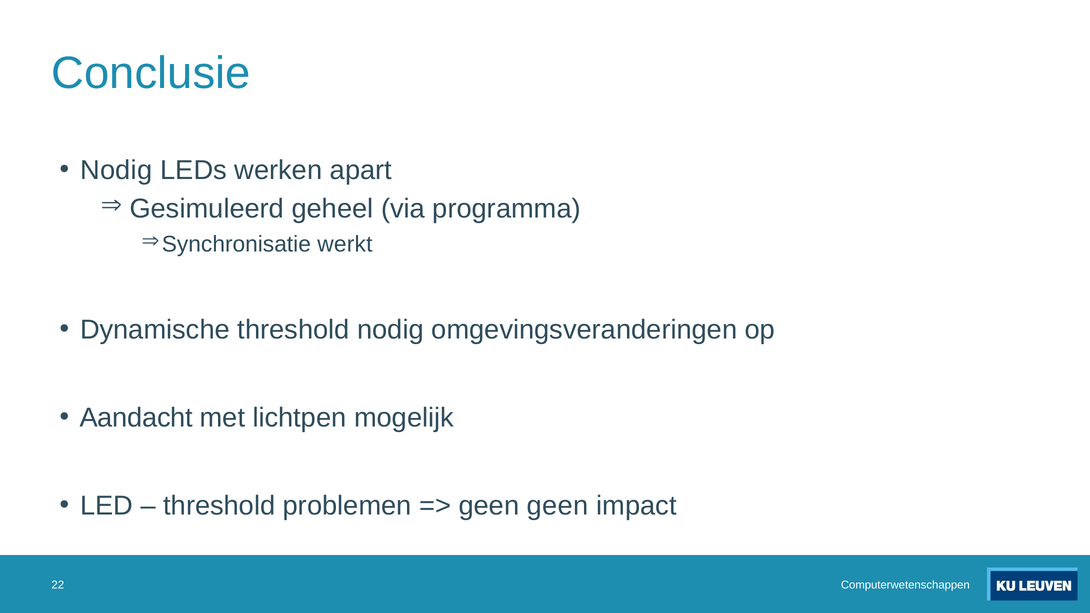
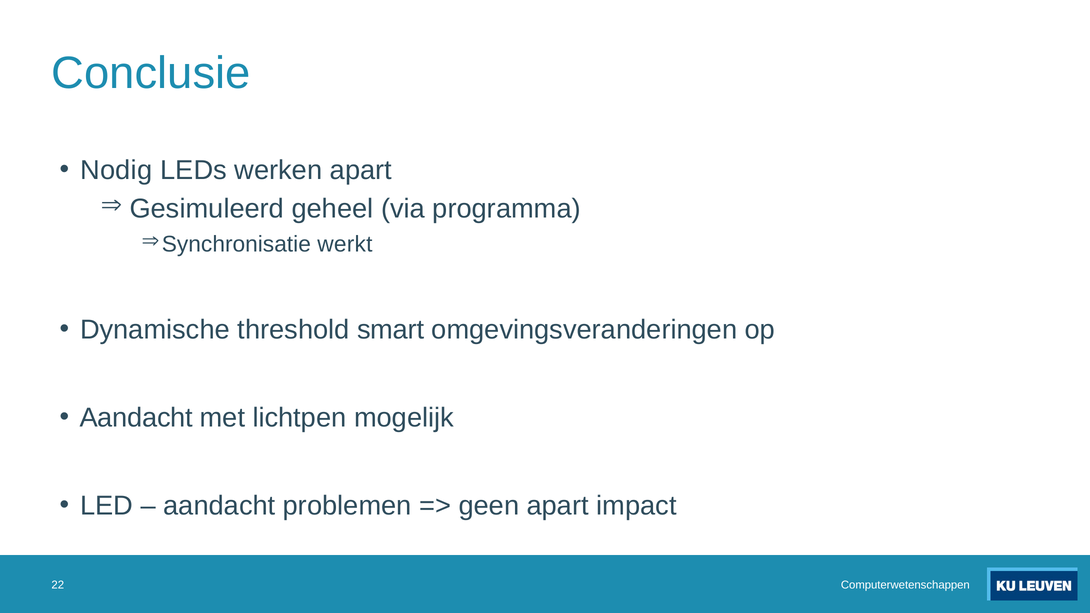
threshold nodig: nodig -> smart (391, 330)
threshold: threshold -> aandacht (219, 506)
geen geen: geen -> apart (558, 506)
